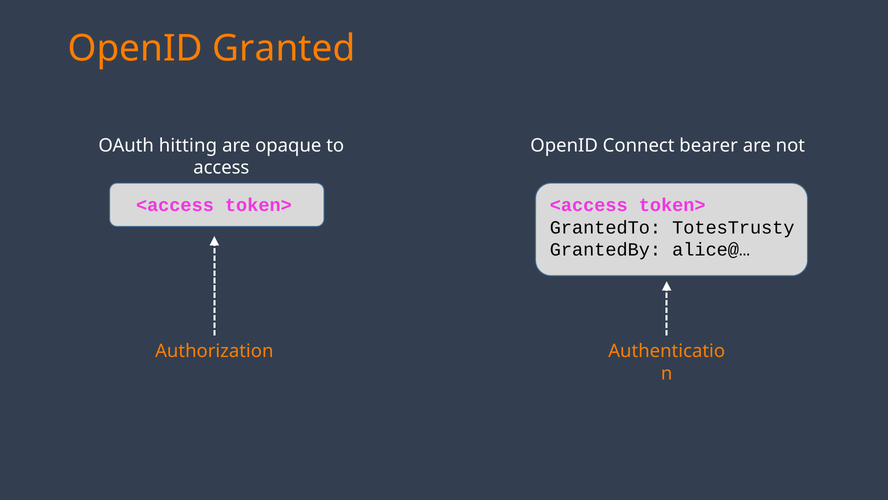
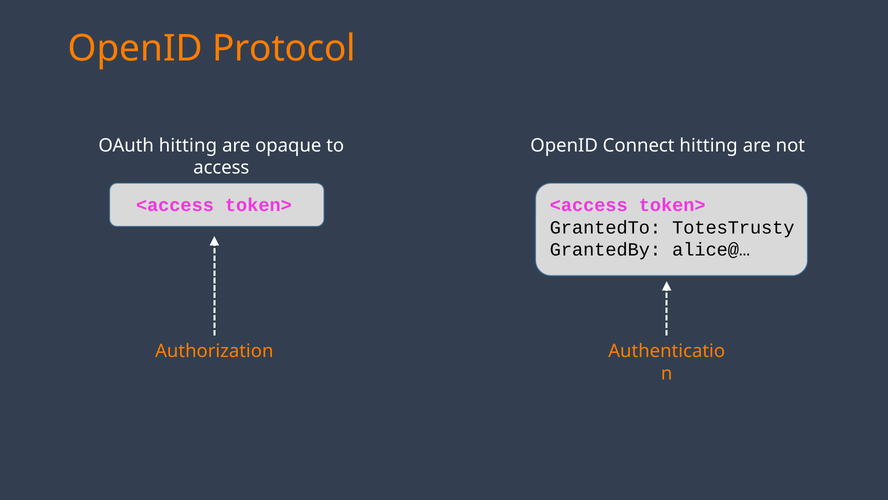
Granted: Granted -> Protocol (284, 48)
Connect bearer: bearer -> hitting (709, 145)
